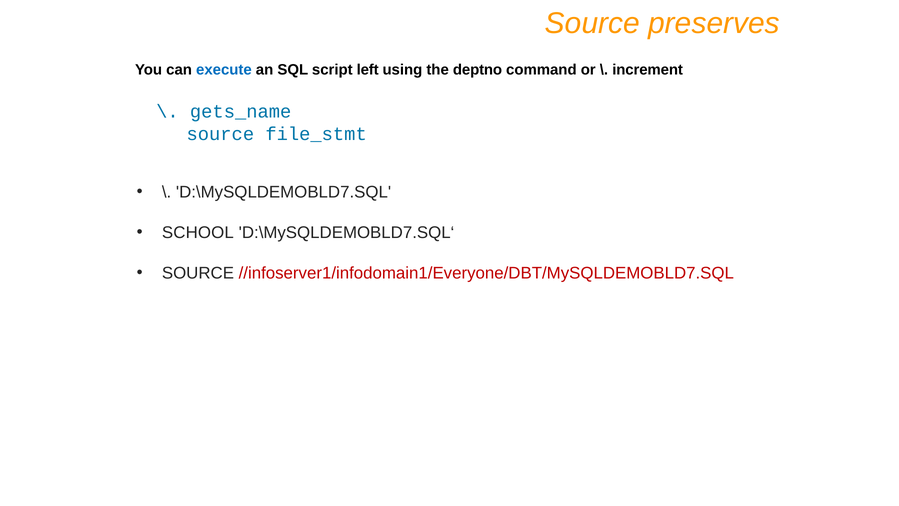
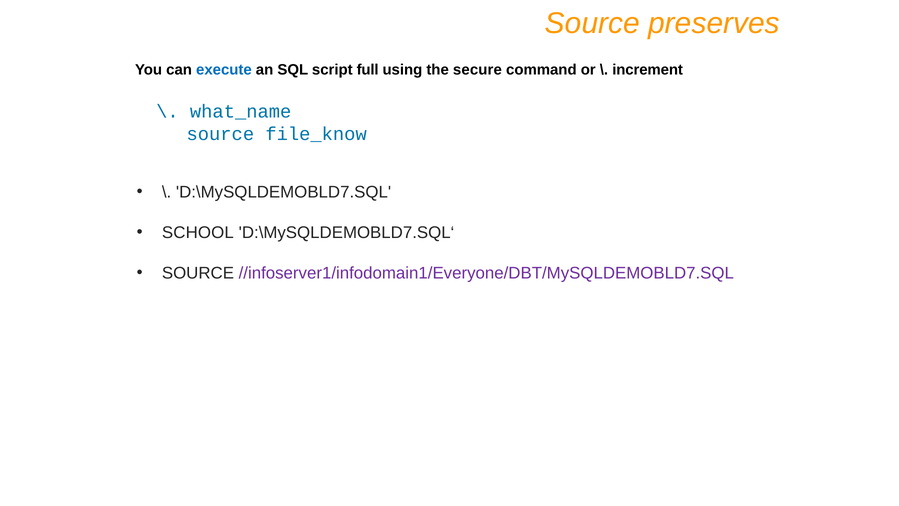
left: left -> full (368, 70)
deptno: deptno -> secure (477, 70)
gets_name: gets_name -> what_name (241, 111)
file_stmt: file_stmt -> file_know (316, 134)
//infoserver1/infodomain1/Everyone/DBT/MySQLDEMOBLD7.SQL colour: red -> purple (486, 273)
